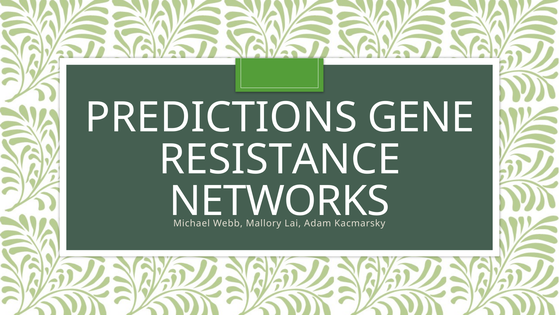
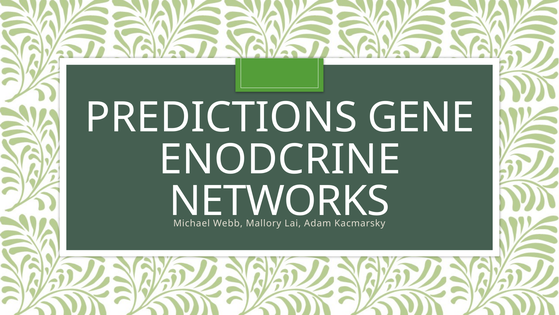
RESISTANCE: RESISTANCE -> ENODCRINE (280, 159)
